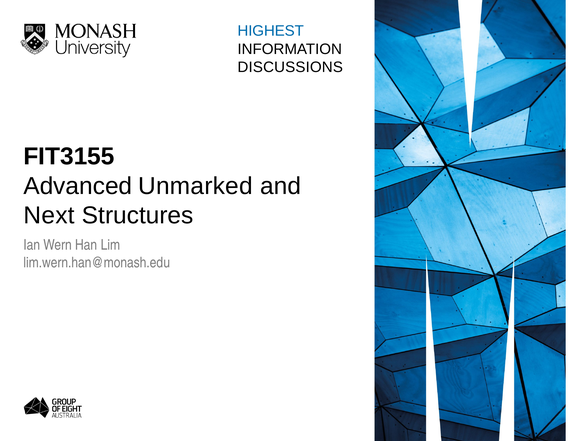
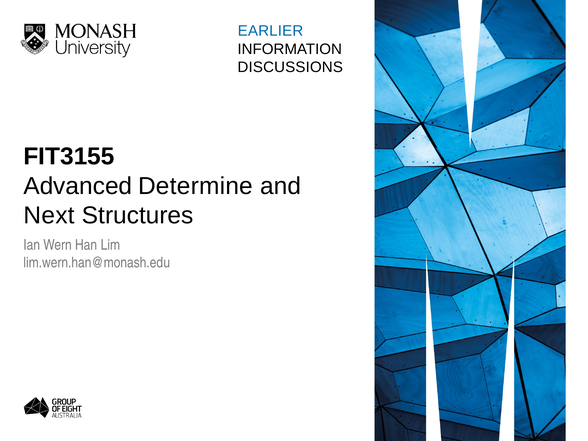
HIGHEST: HIGHEST -> EARLIER (271, 31)
Unmarked: Unmarked -> Determine (195, 186)
